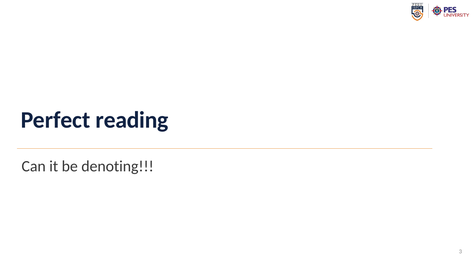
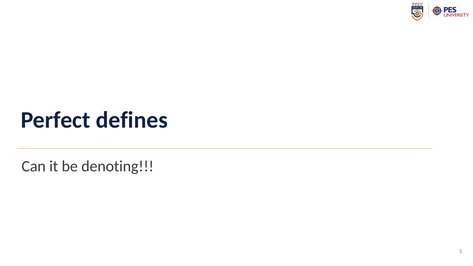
reading: reading -> defines (132, 120)
